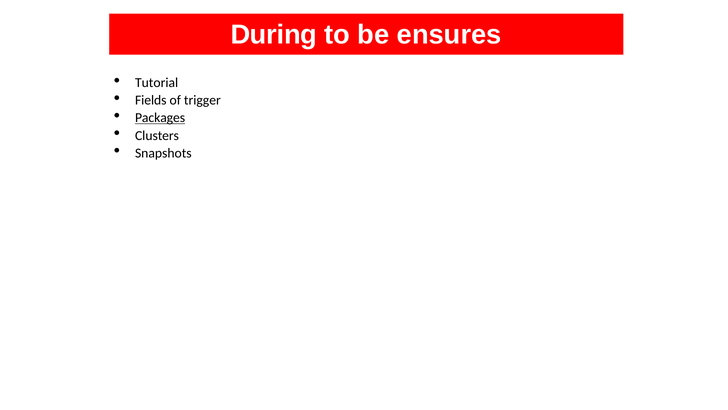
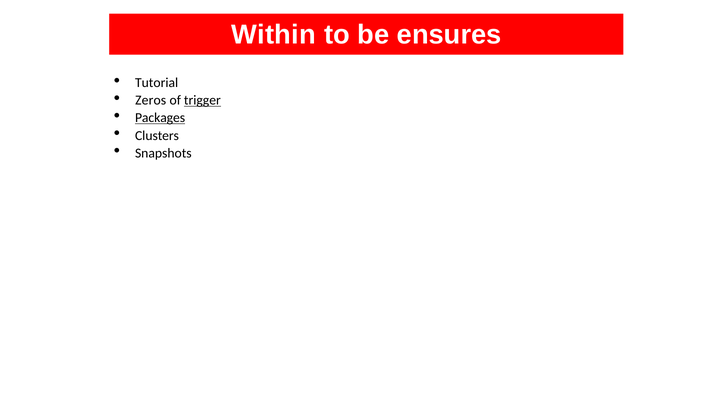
During: During -> Within (274, 35)
Fields: Fields -> Zeros (151, 100)
trigger underline: none -> present (202, 100)
